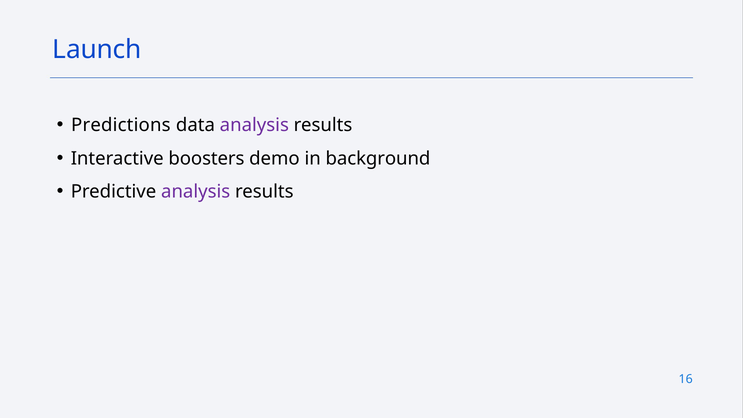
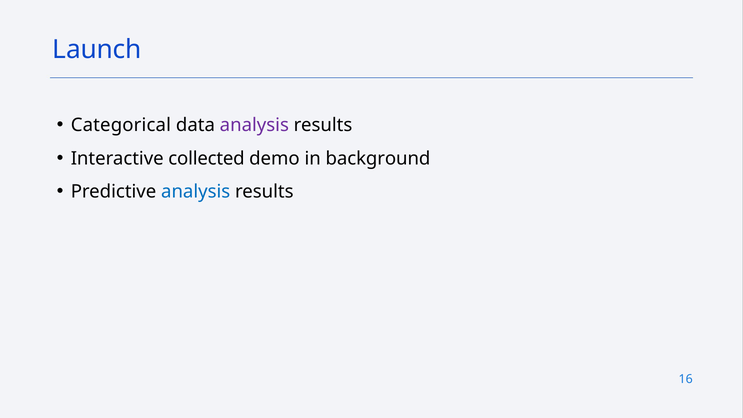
Predictions: Predictions -> Categorical (121, 125)
boosters: boosters -> collected (207, 158)
analysis colour: purple -> blue (196, 192)
